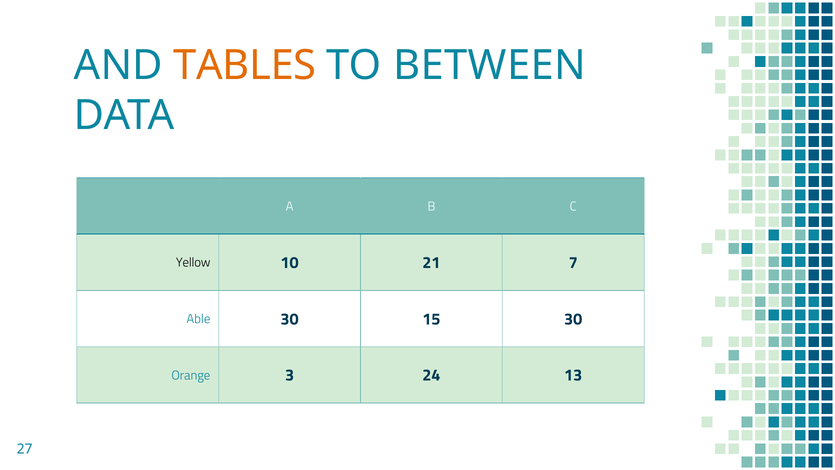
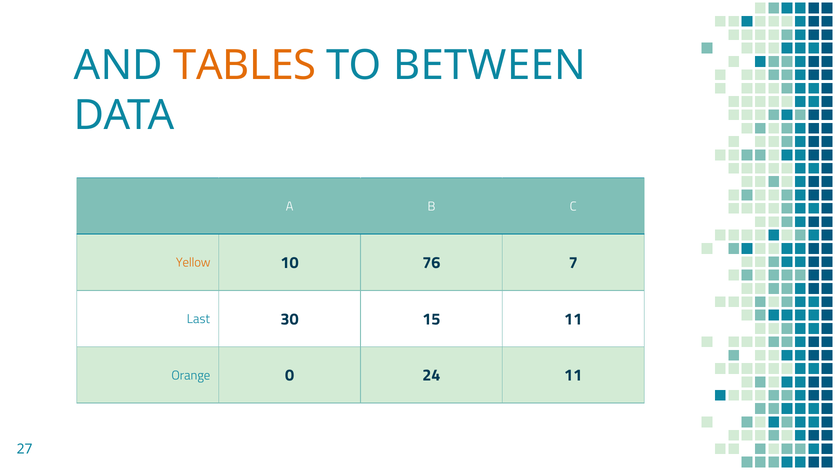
Yellow colour: black -> orange (193, 263)
21: 21 -> 76 (431, 263)
Able: Able -> Last (198, 319)
15 30: 30 -> 11 (573, 319)
3: 3 -> 0 (290, 375)
24 13: 13 -> 11 (573, 375)
